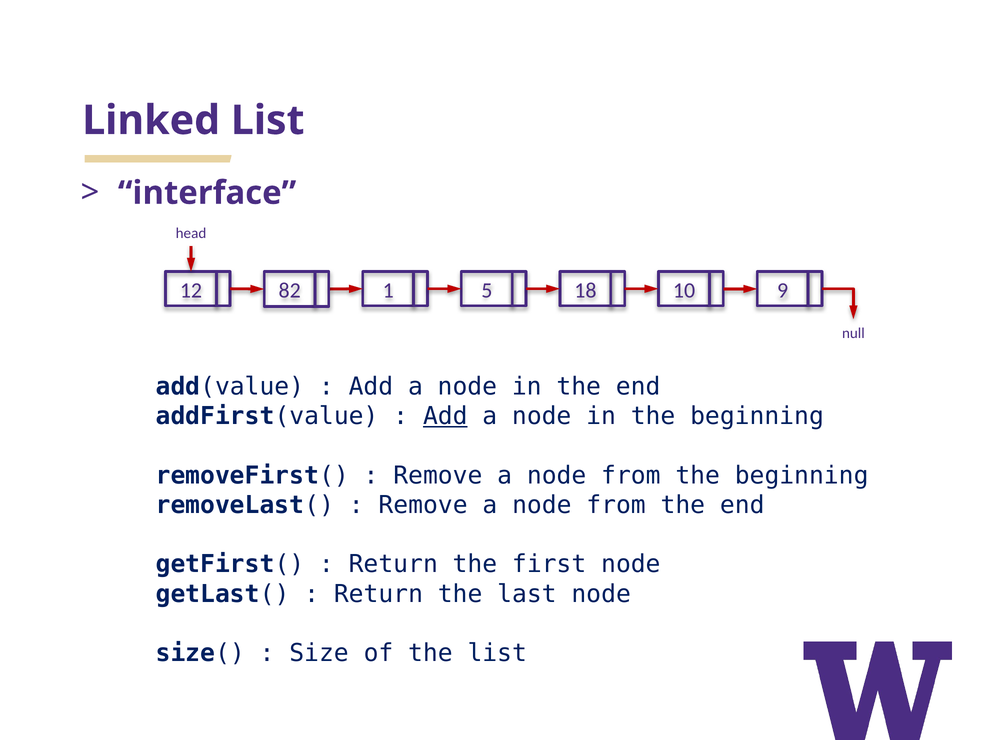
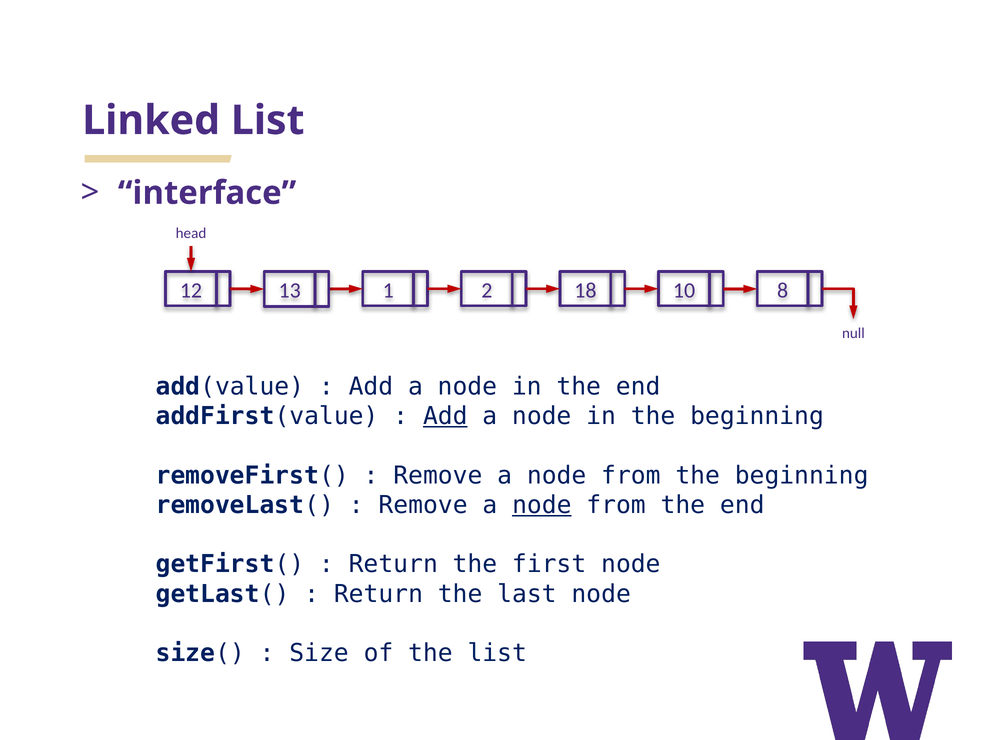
82: 82 -> 13 (290, 291)
5: 5 -> 2 (487, 290)
9: 9 -> 8 (783, 290)
node underline: none -> present (542, 505)
